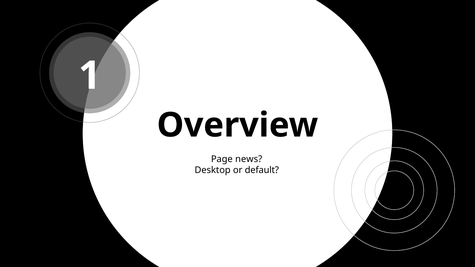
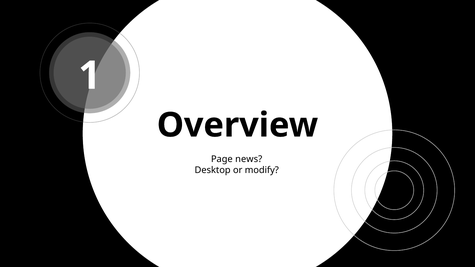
default: default -> modify (262, 170)
